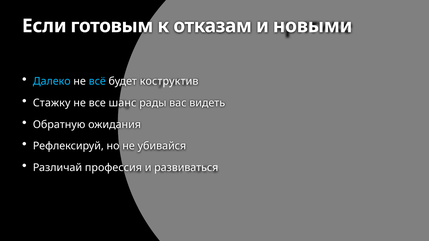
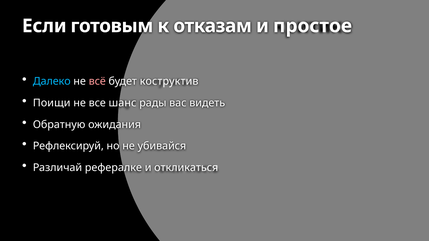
новыми: новыми -> простое (313, 26)
всё colour: light blue -> pink (97, 81)
Стажку: Стажку -> Поищи (52, 103)
профессия: профессия -> рефералке (113, 168)
развиваться: развиваться -> откликаться (186, 168)
